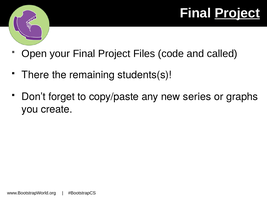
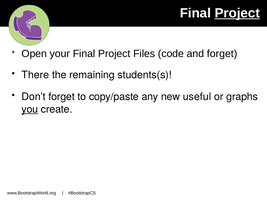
and called: called -> forget (222, 54)
series: series -> useful (197, 97)
you underline: none -> present (30, 109)
